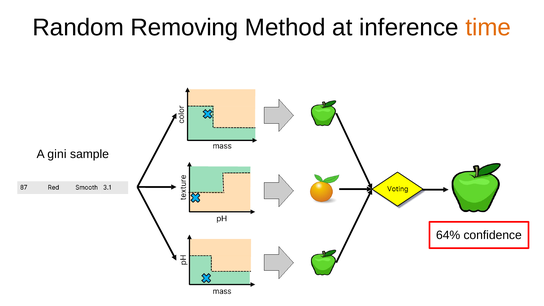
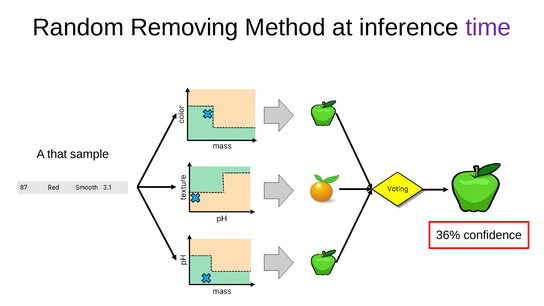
time colour: orange -> purple (488, 28)
gini: gini -> that (57, 154)
64%: 64% -> 36% (448, 235)
